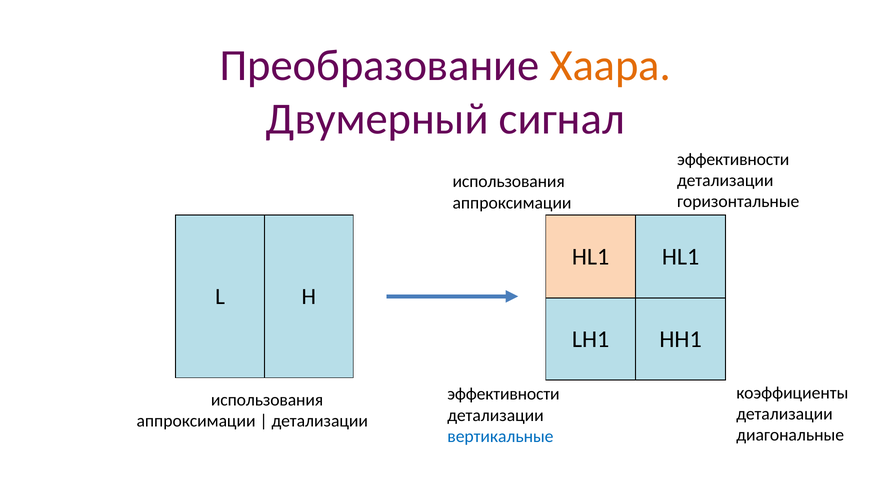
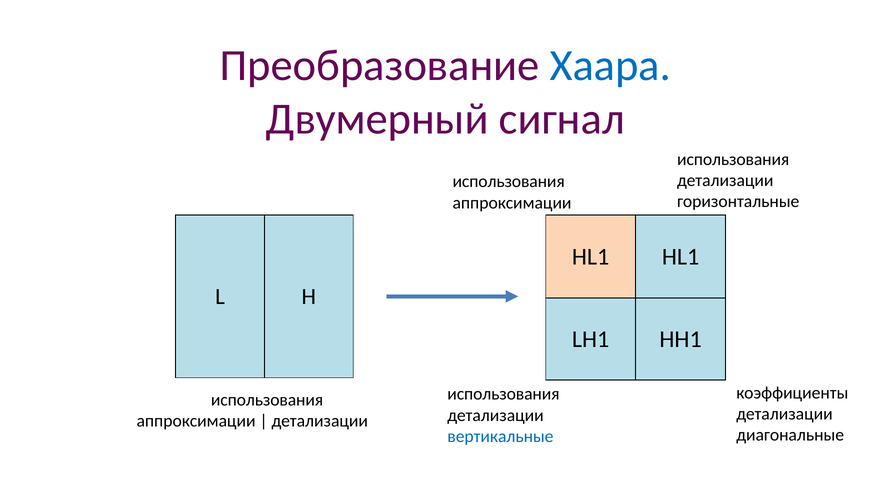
Хаара colour: orange -> blue (610, 65)
эффективности: эффективности -> использования (733, 159)
эффективности: эффективности -> использования (503, 394)
